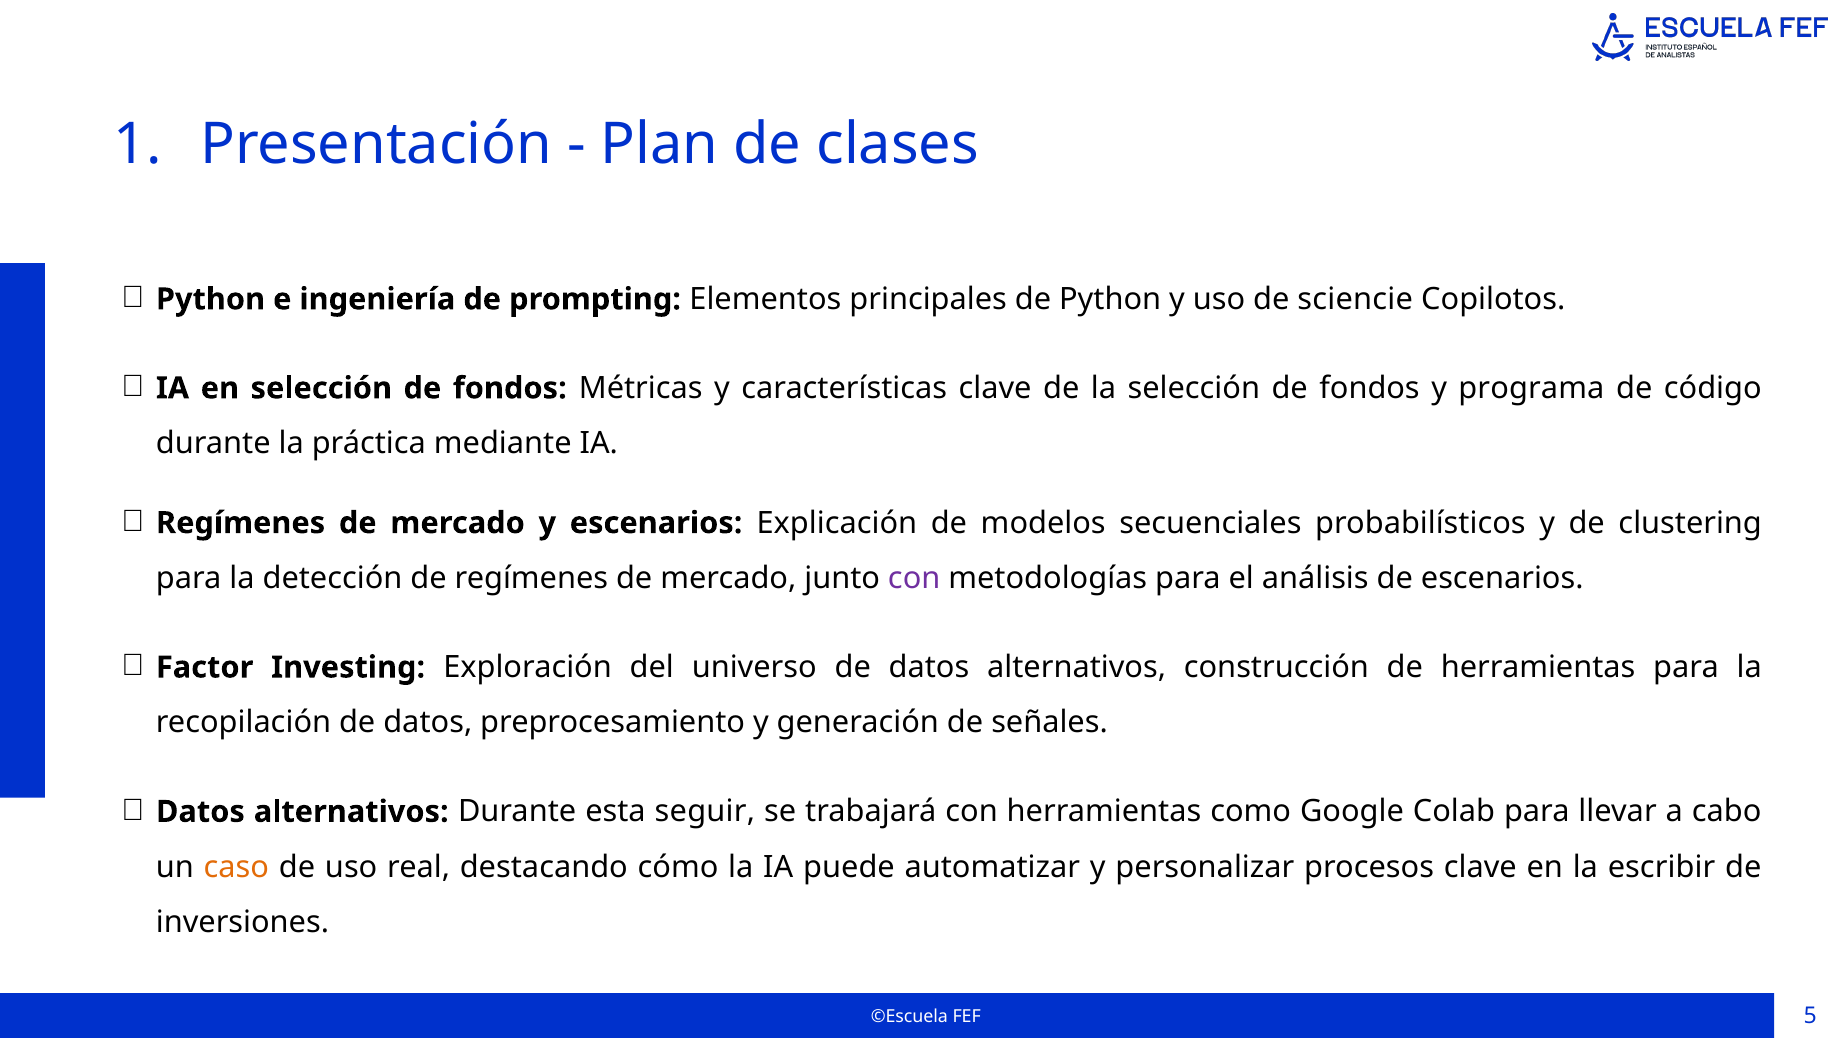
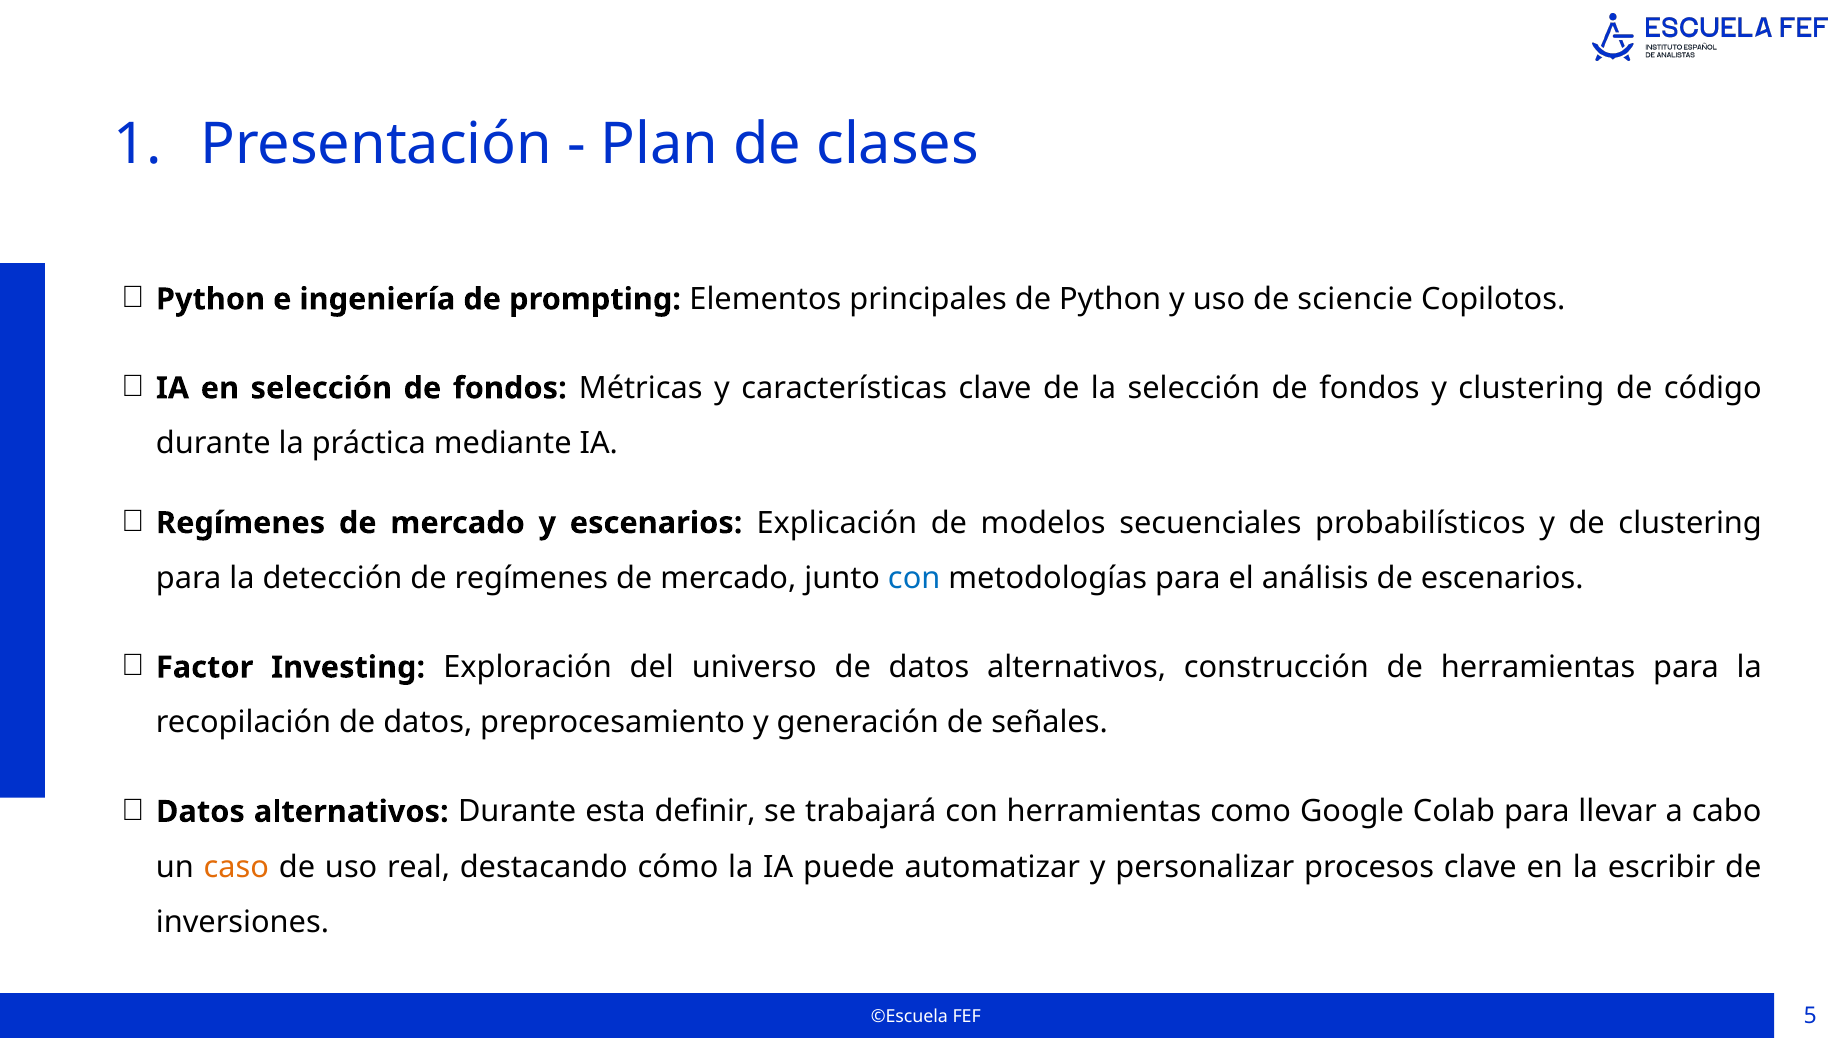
y programa: programa -> clustering (1531, 388)
con colour: purple -> blue (914, 578)
seguir: seguir -> definir (705, 812)
